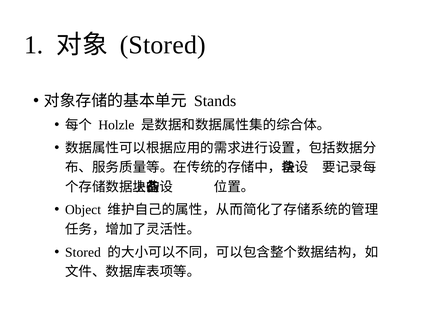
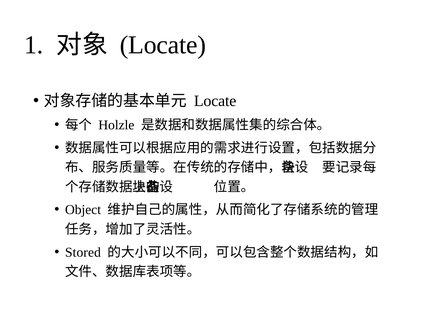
Stored: Stored -> Locate (163, 45)
Stands: Stands -> Locate (215, 101)
